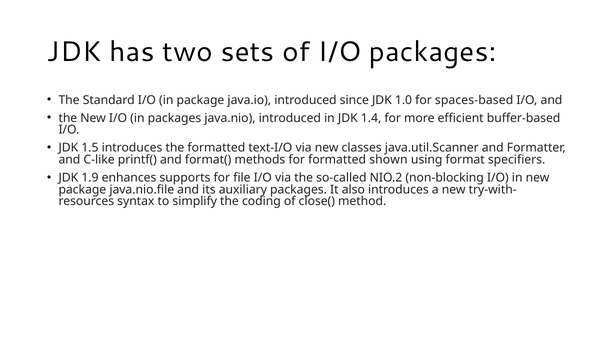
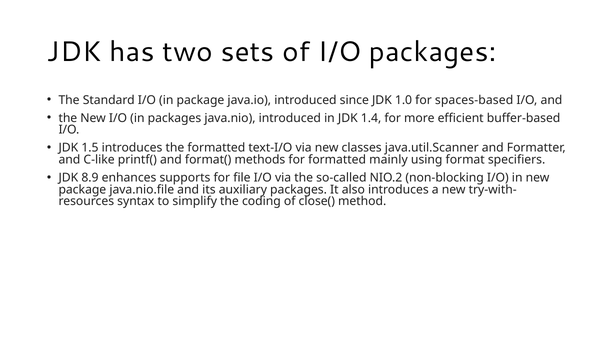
shown: shown -> mainly (388, 159)
1.9: 1.9 -> 8.9 (90, 178)
